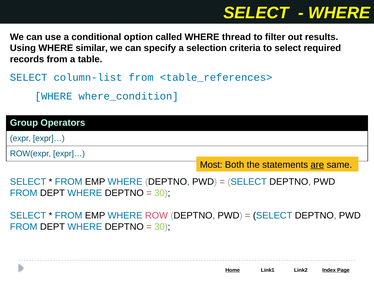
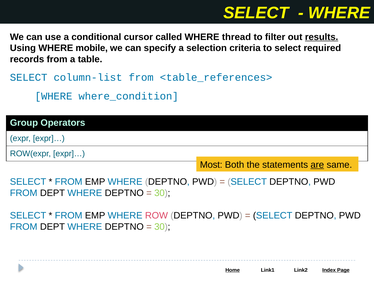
option: option -> cursor (138, 37)
results underline: none -> present (322, 37)
similar: similar -> mobile (92, 48)
